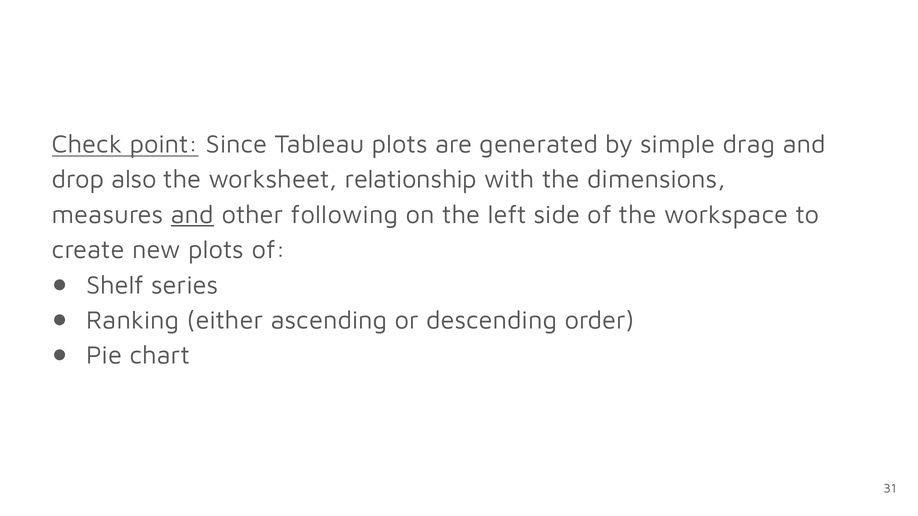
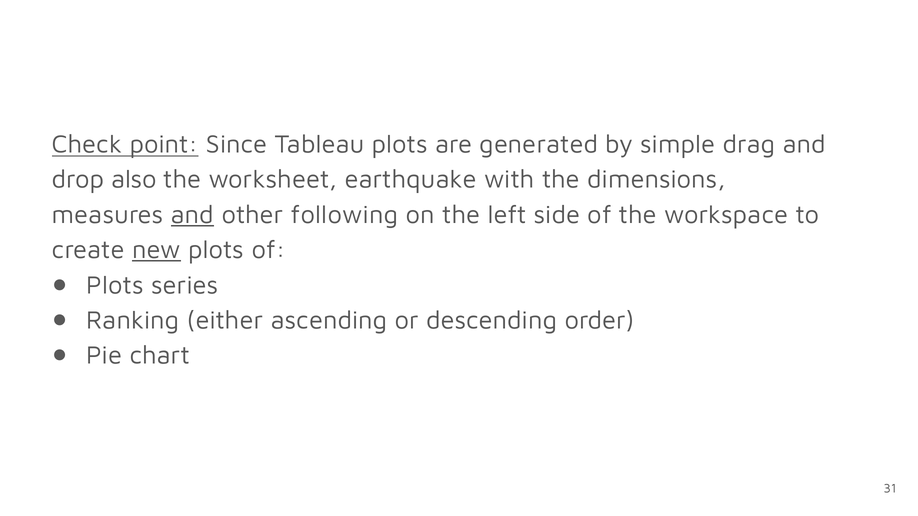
relationship: relationship -> earthquake (411, 180)
new underline: none -> present (156, 250)
Shelf: Shelf -> Plots (115, 285)
